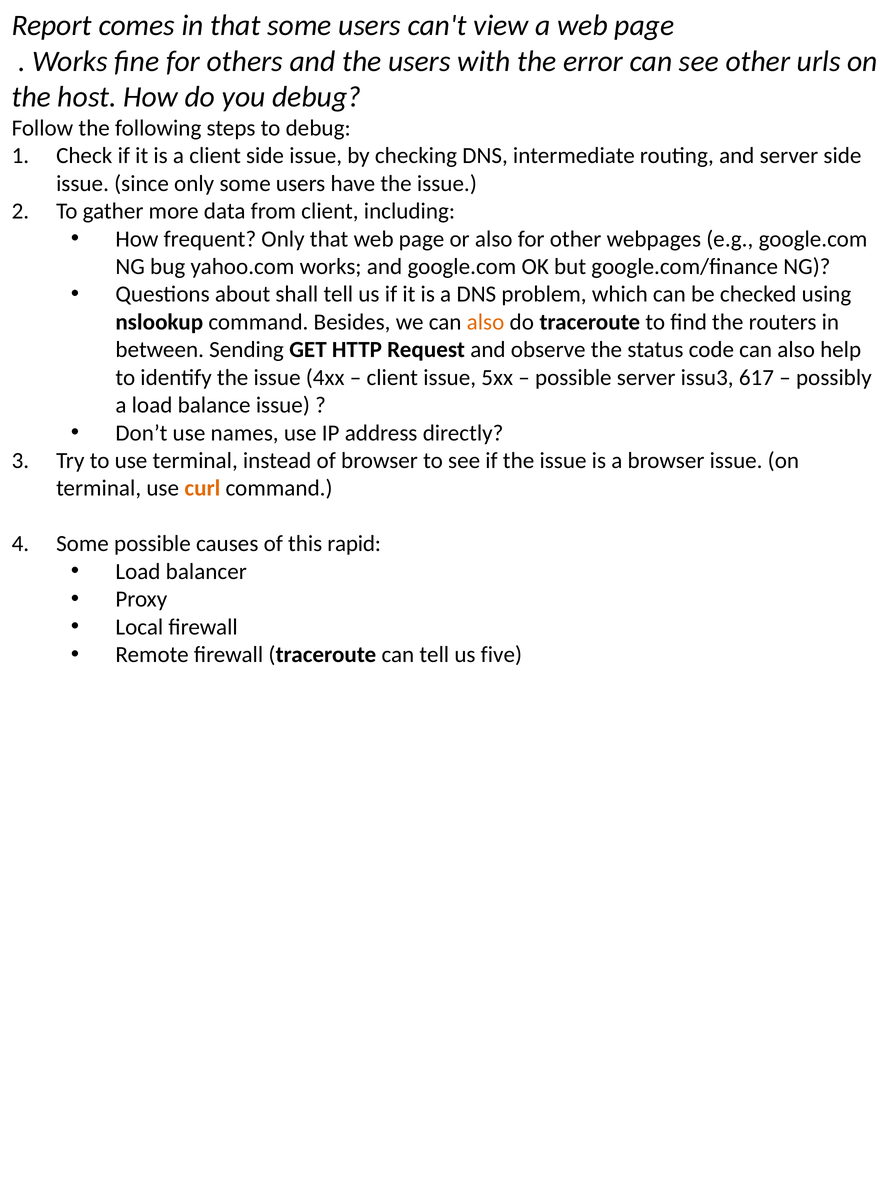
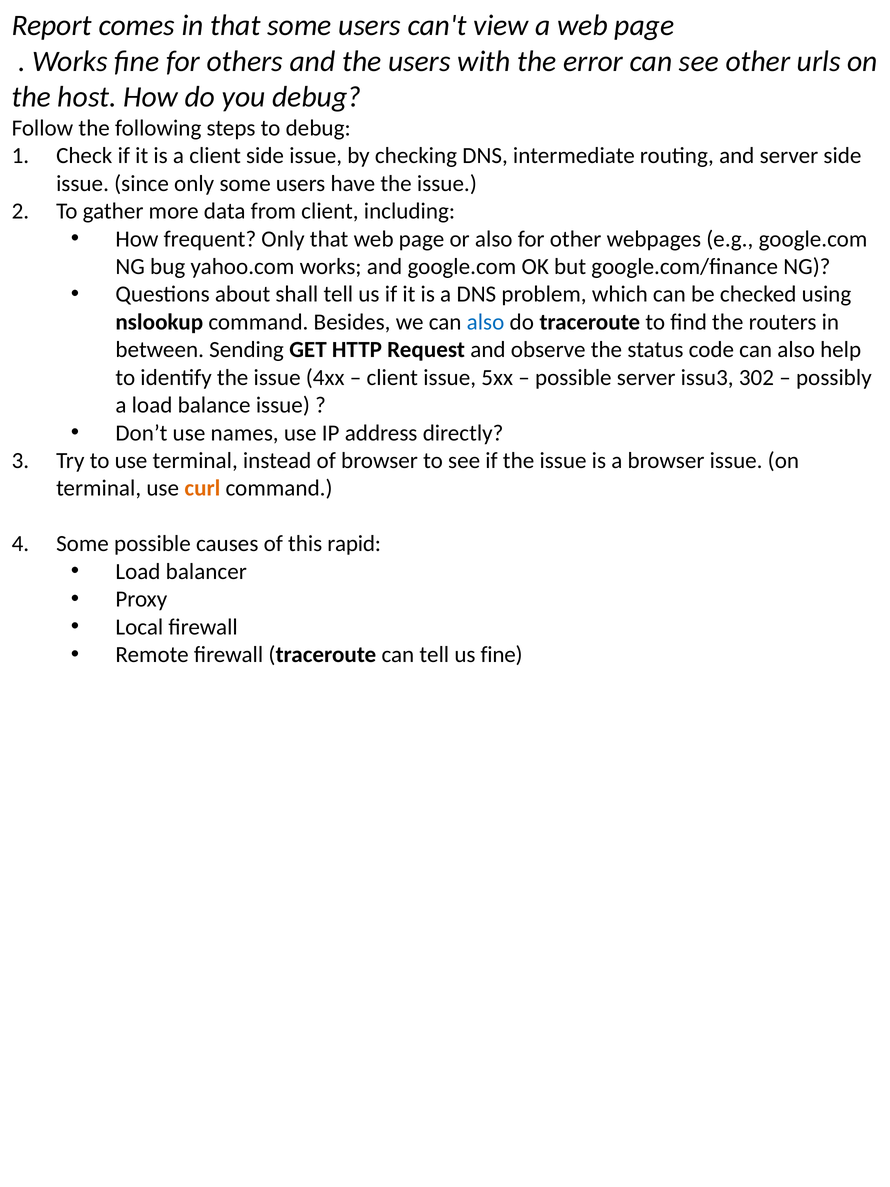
also colour: orange -> blue (486, 322)
617: 617 -> 302 (756, 377)
us five: five -> fine (502, 654)
